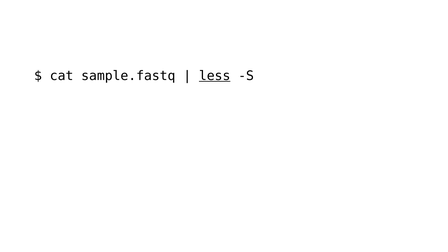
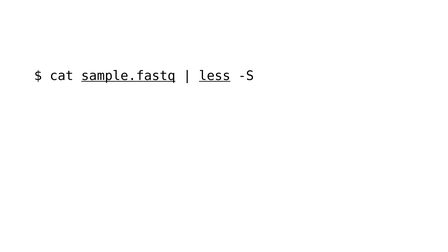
sample.fastq underline: none -> present (128, 76)
